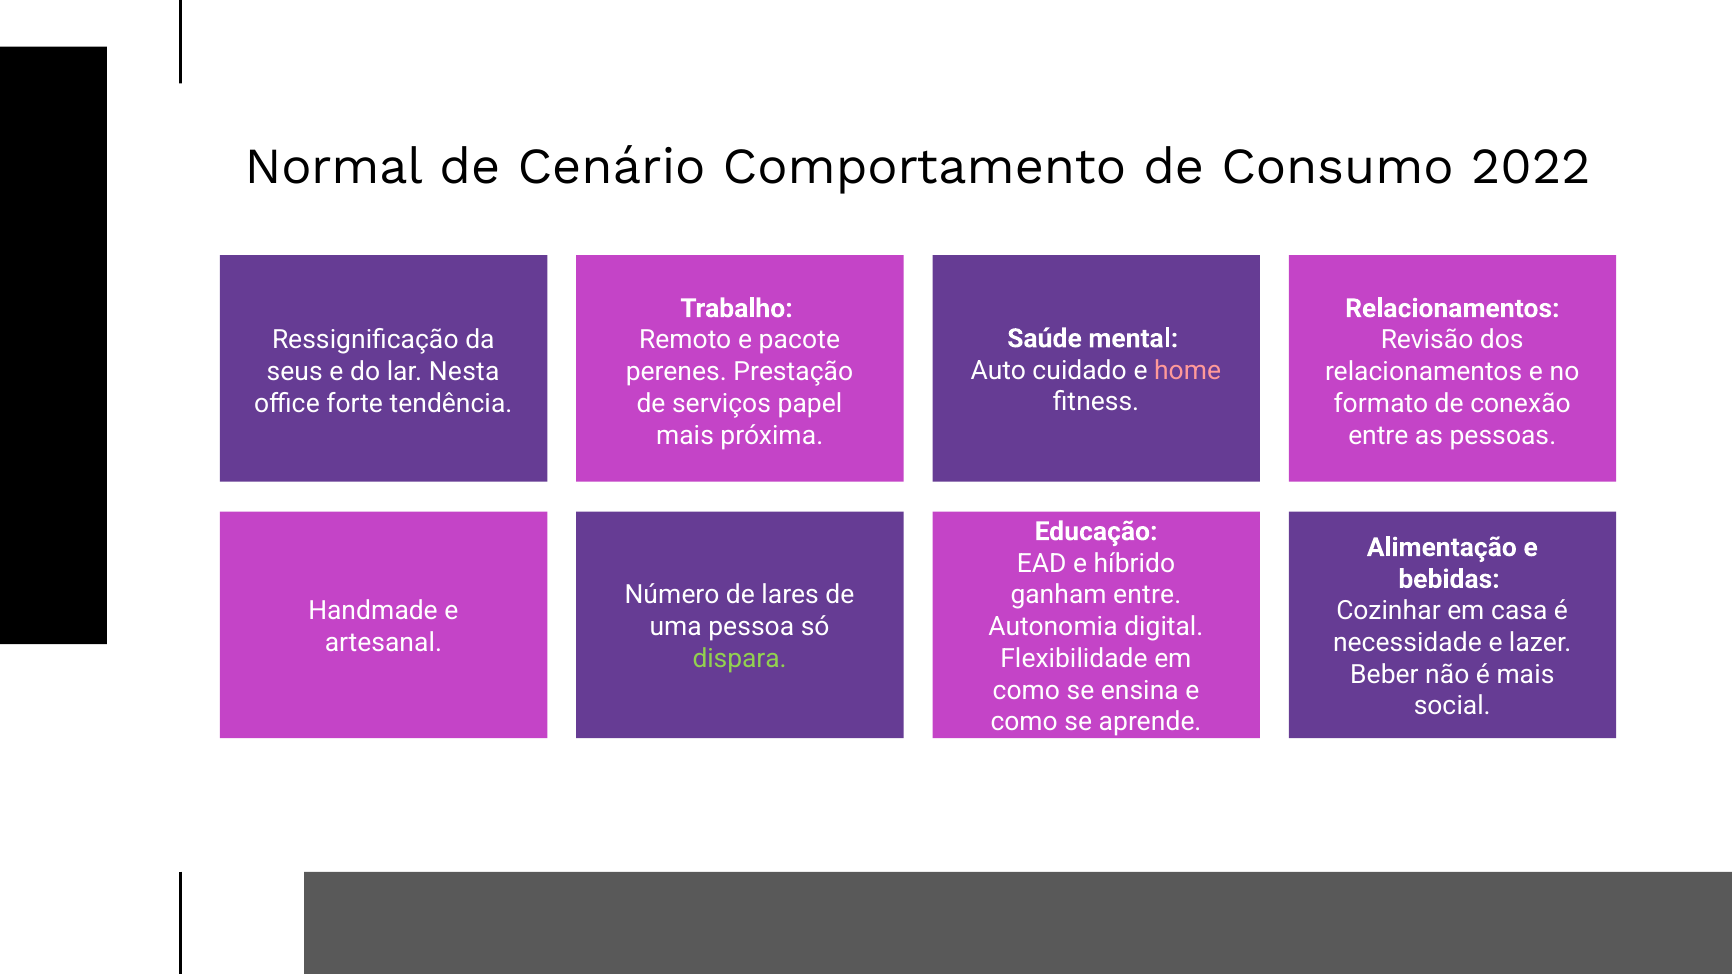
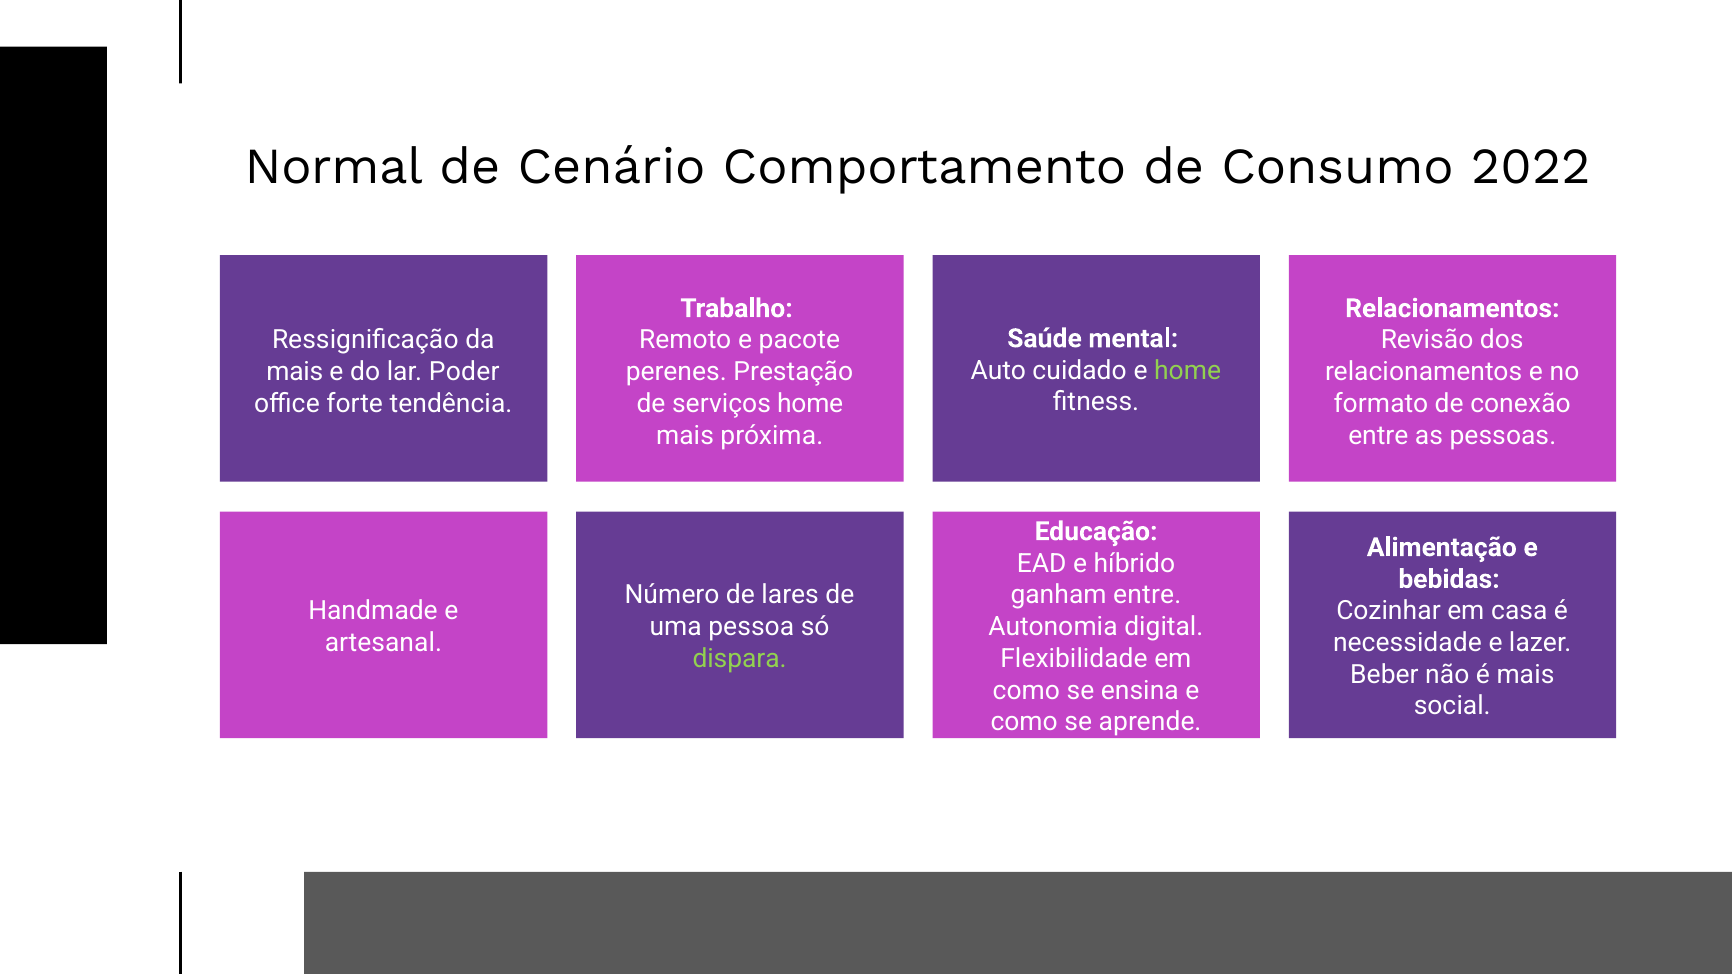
home colour: pink -> light green (1188, 370)
seus: seus -> mais (295, 372)
Nesta: Nesta -> Poder (464, 372)
serviços papel: papel -> home (810, 404)
